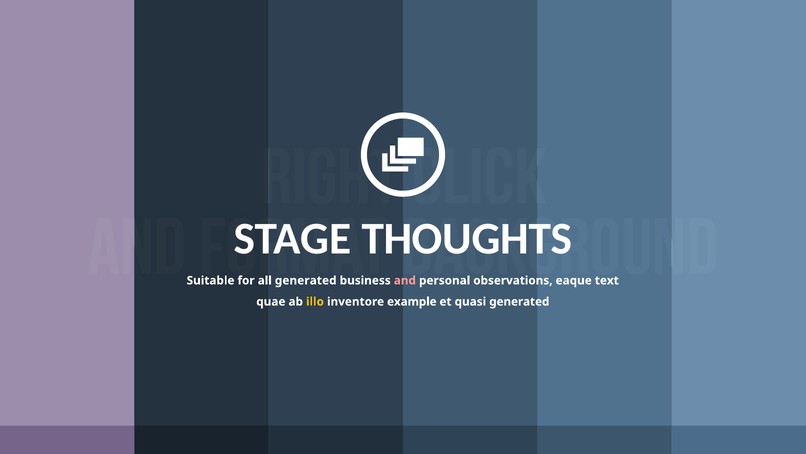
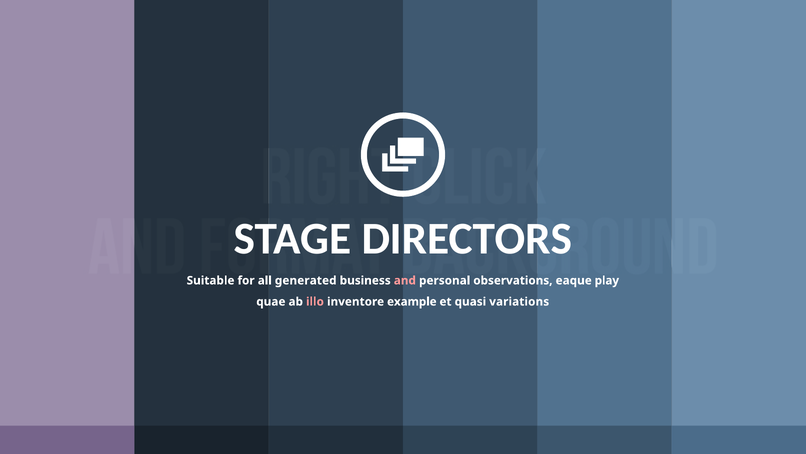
THOUGHTS: THOUGHTS -> DIRECTORS (467, 239)
text: text -> play (607, 280)
illo colour: yellow -> pink (315, 301)
quasi generated: generated -> variations (519, 301)
